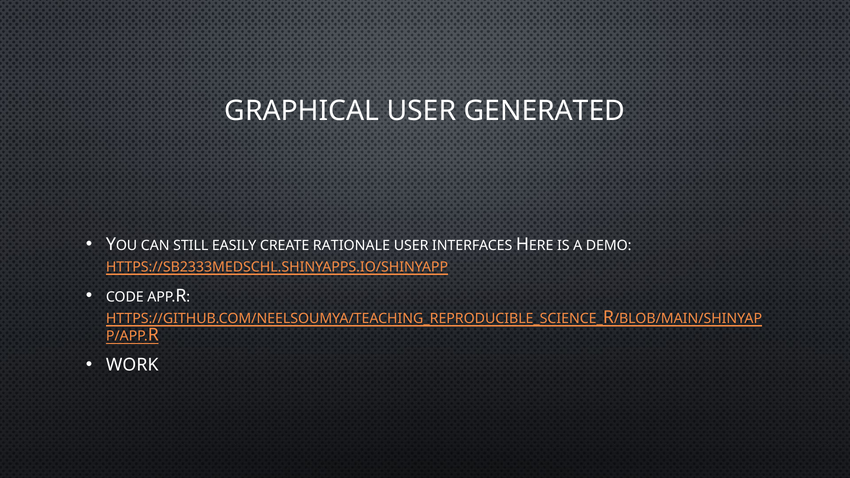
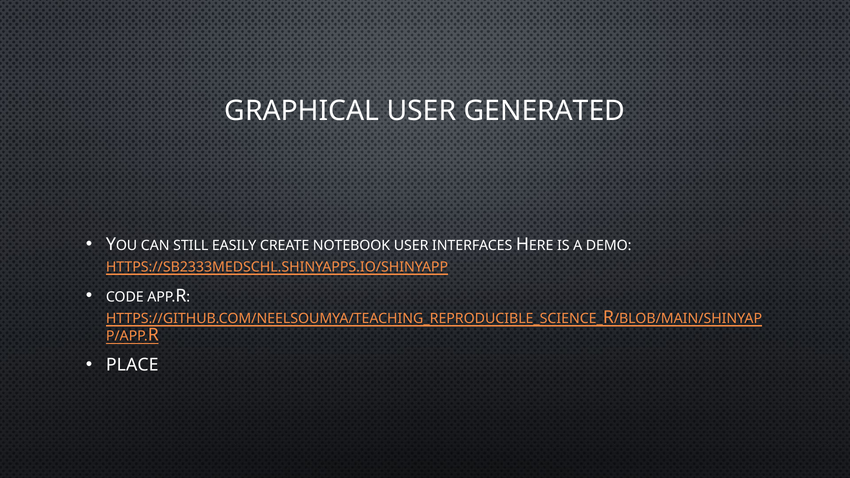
RATIONALE: RATIONALE -> NOTEBOOK (352, 246)
WORK: WORK -> PLACE (132, 365)
